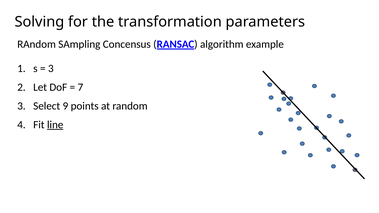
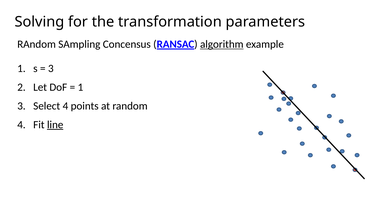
algorithm underline: none -> present (222, 44)
7: 7 -> 1 (80, 87)
Select 9: 9 -> 4 (65, 106)
